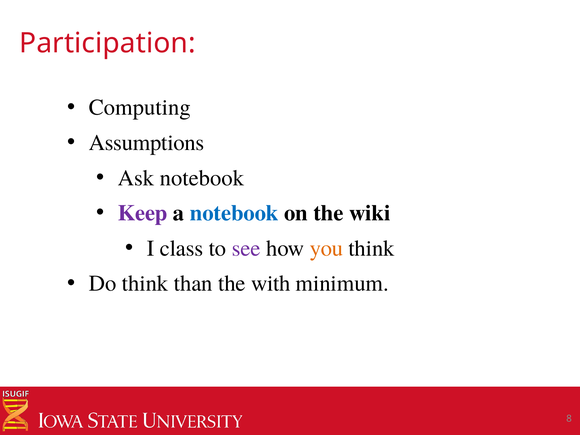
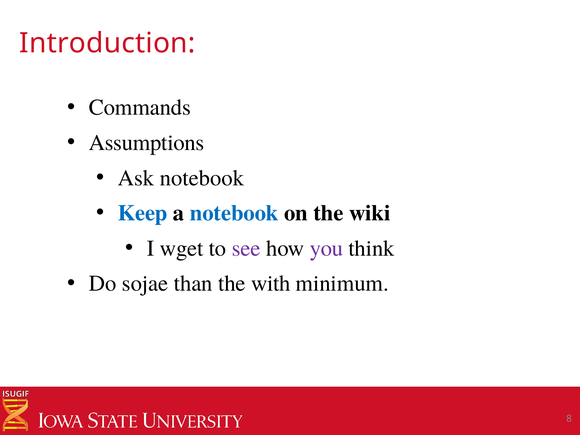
Participation: Participation -> Introduction (107, 43)
Computing: Computing -> Commands (140, 108)
Keep colour: purple -> blue (143, 213)
class: class -> wget (182, 248)
you colour: orange -> purple (326, 248)
Do think: think -> sojae (145, 283)
